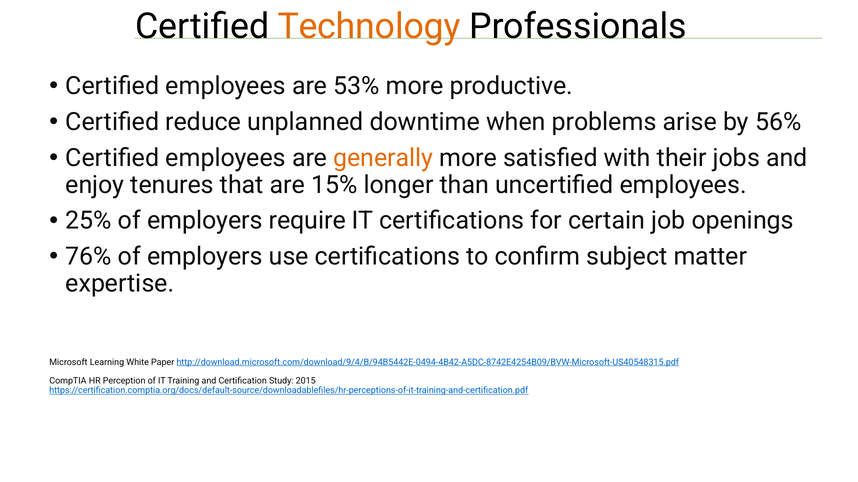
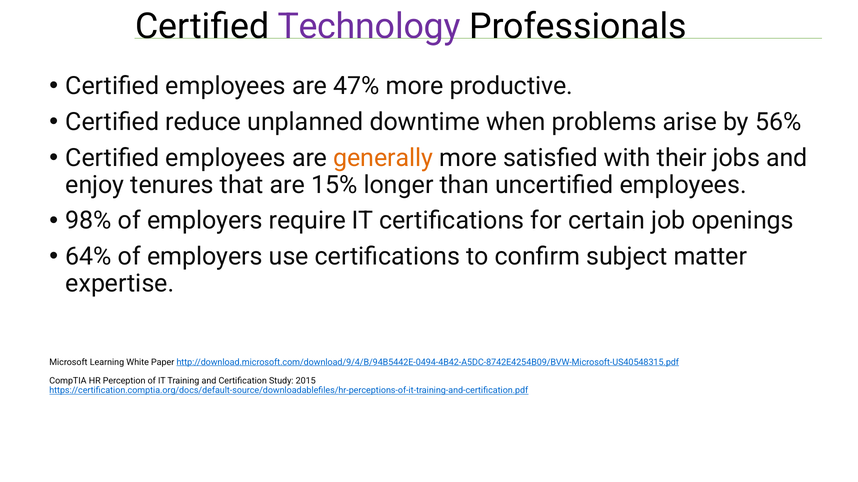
Technology colour: orange -> purple (369, 27)
53%: 53% -> 47% (356, 86)
25%: 25% -> 98% (89, 221)
76%: 76% -> 64% (89, 257)
